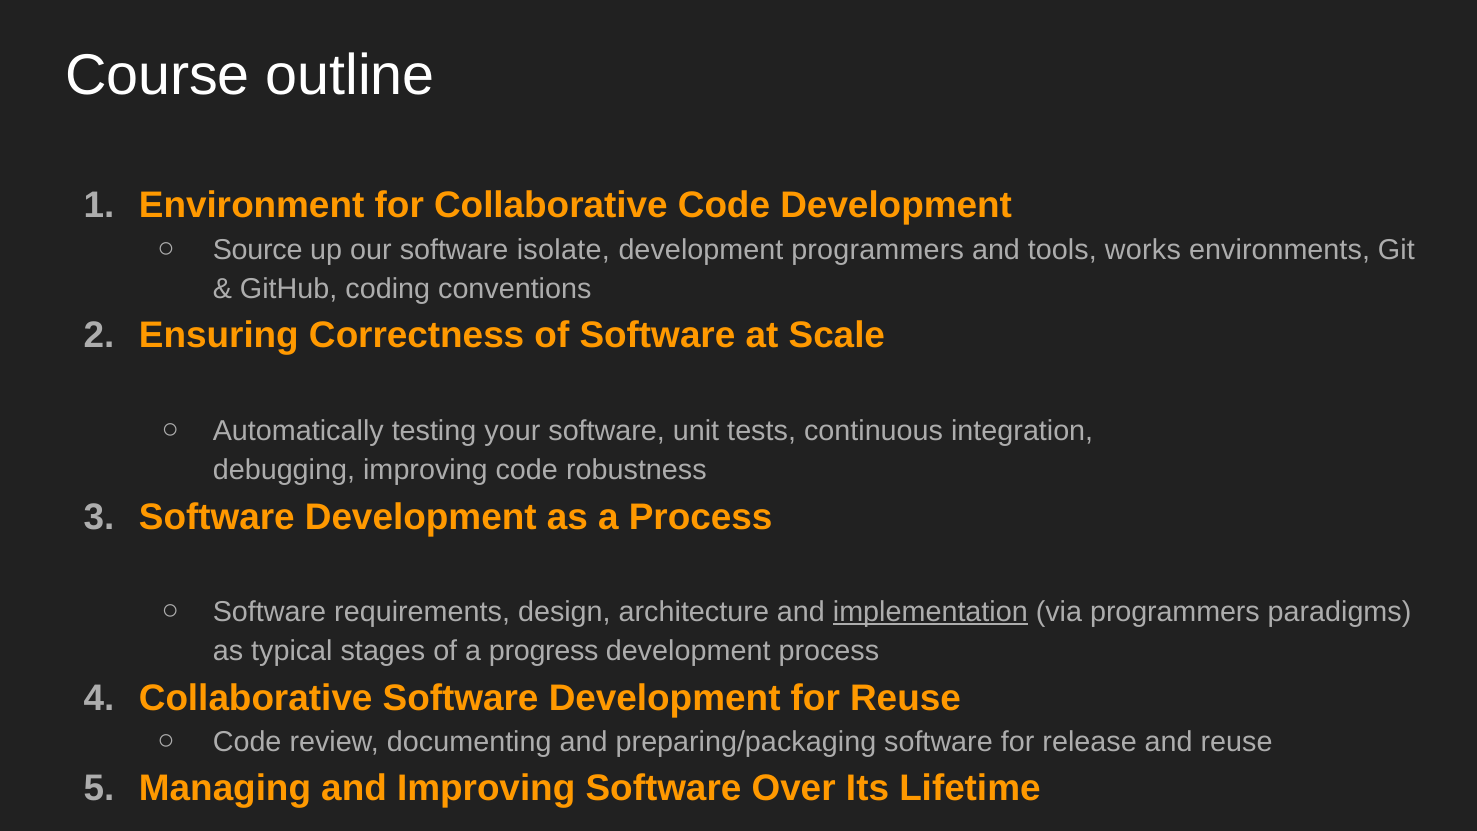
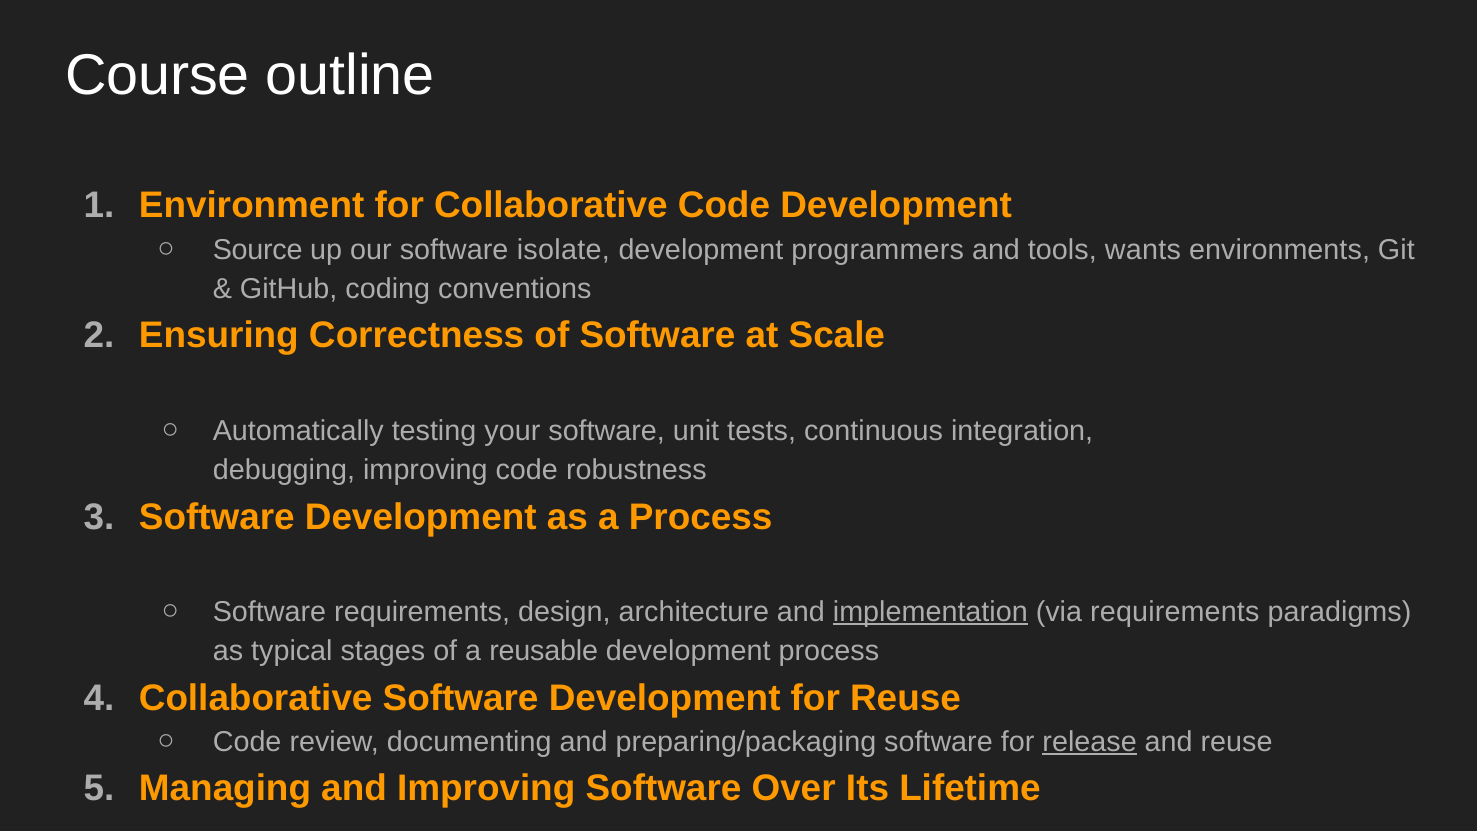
works: works -> wants (1143, 250)
via programmers: programmers -> requirements (1175, 612)
progress: progress -> reusable (544, 651)
release underline: none -> present (1090, 742)
